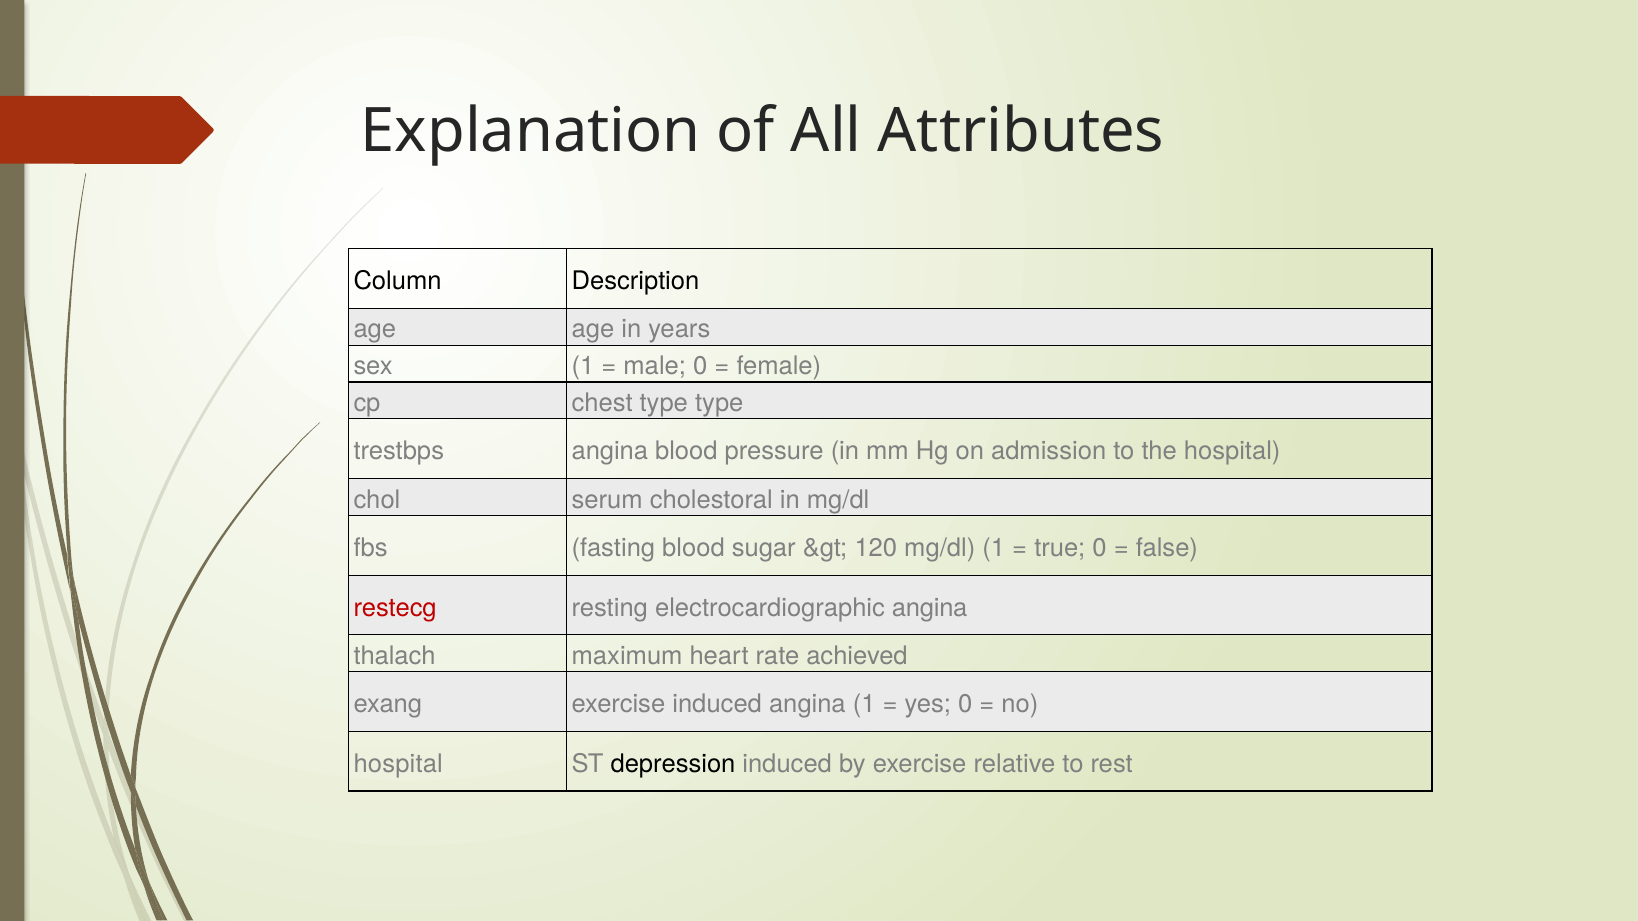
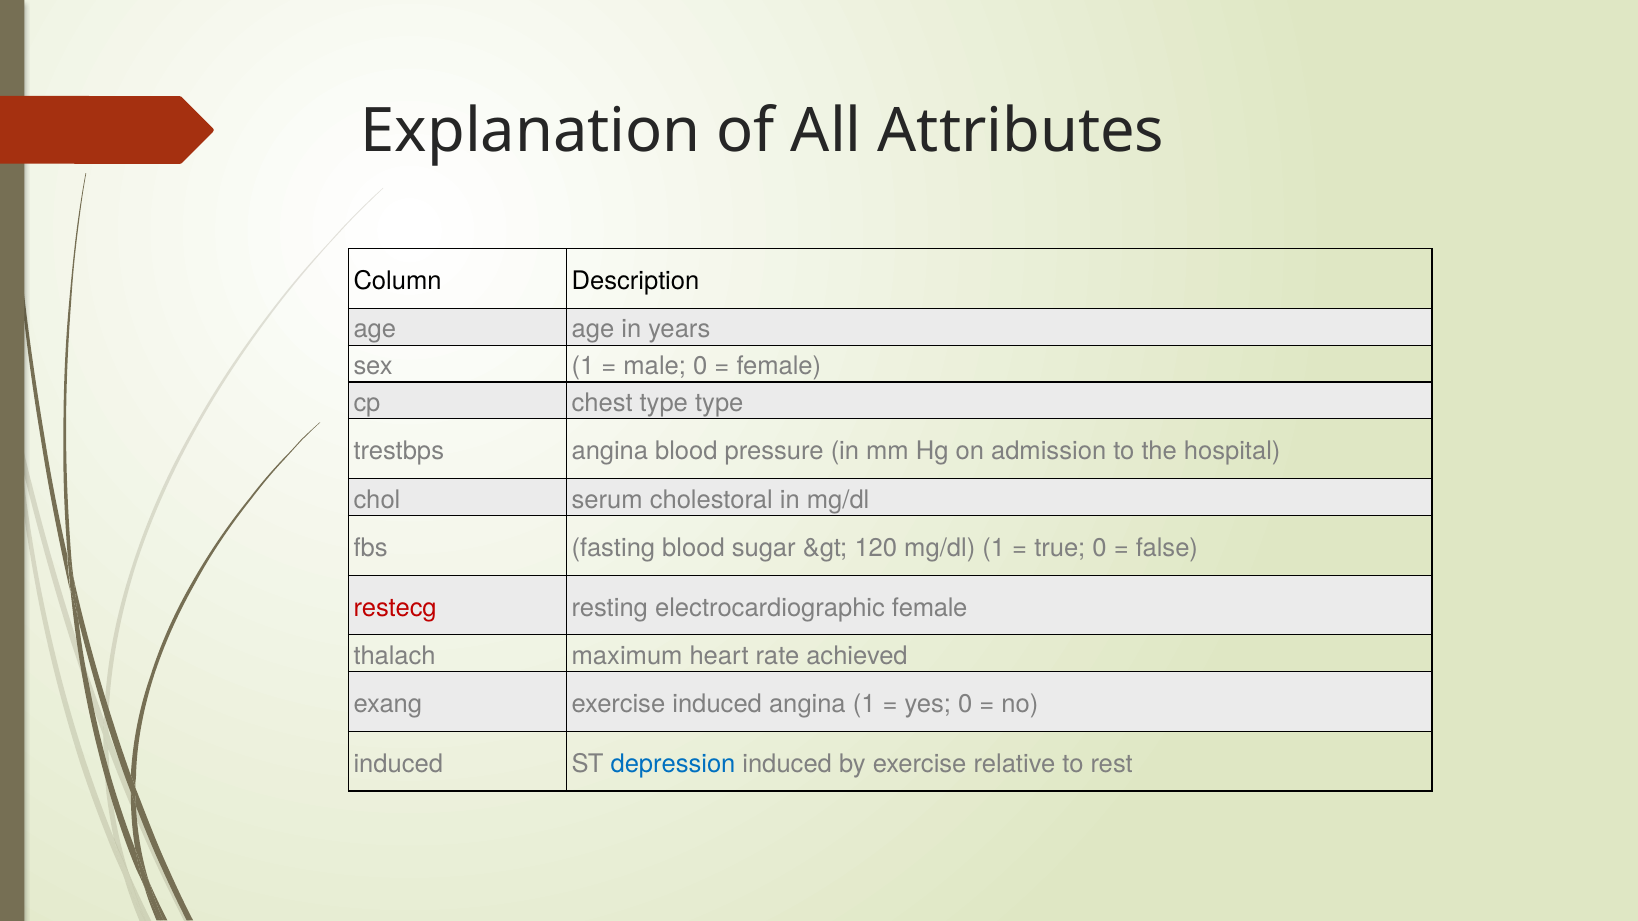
electrocardiographic angina: angina -> female (930, 608)
hospital: hospital -> induced (398, 764)
depression colour: black -> blue (673, 764)
